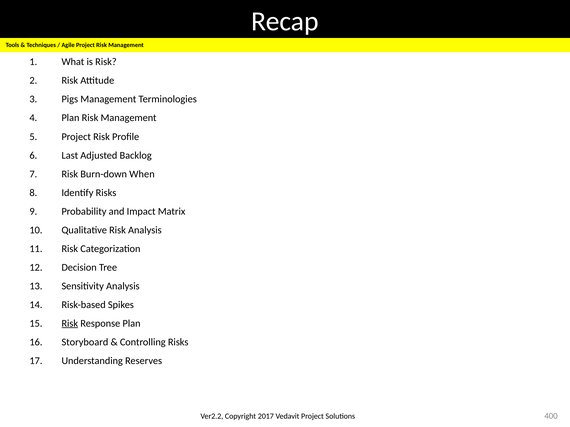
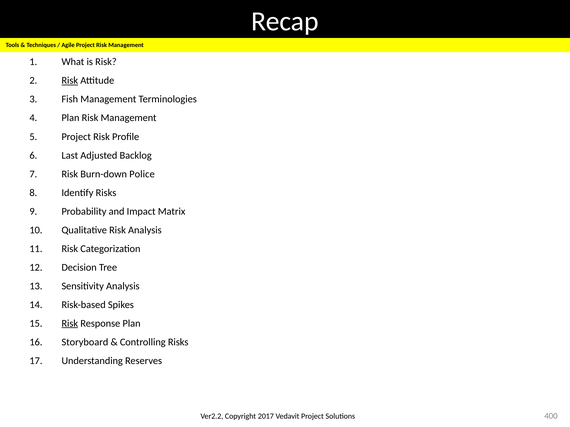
Risk underline: none -> present (70, 81)
Pigs: Pigs -> Fish (70, 99)
When: When -> Police (142, 174)
